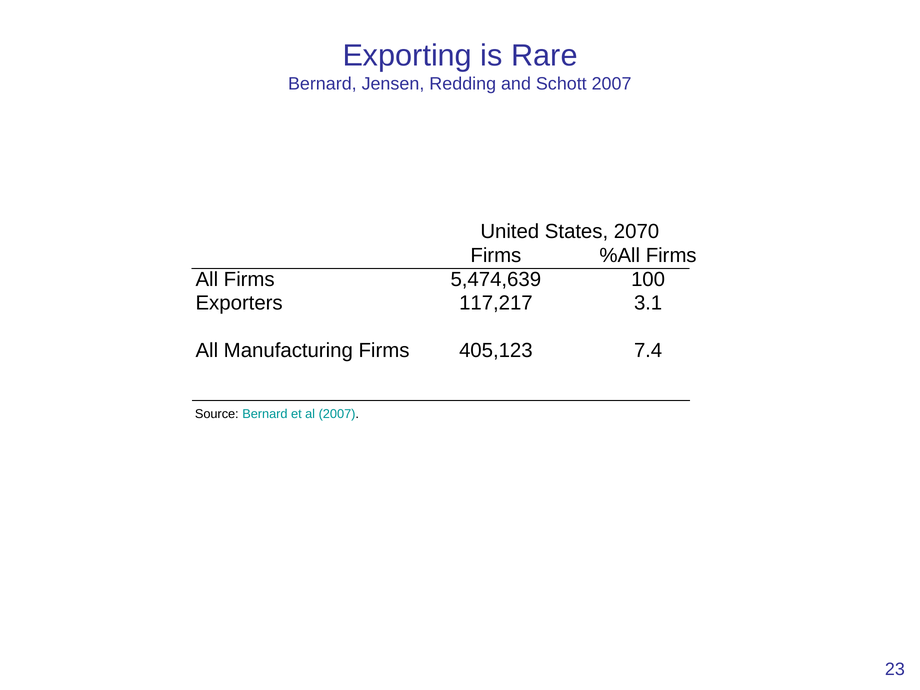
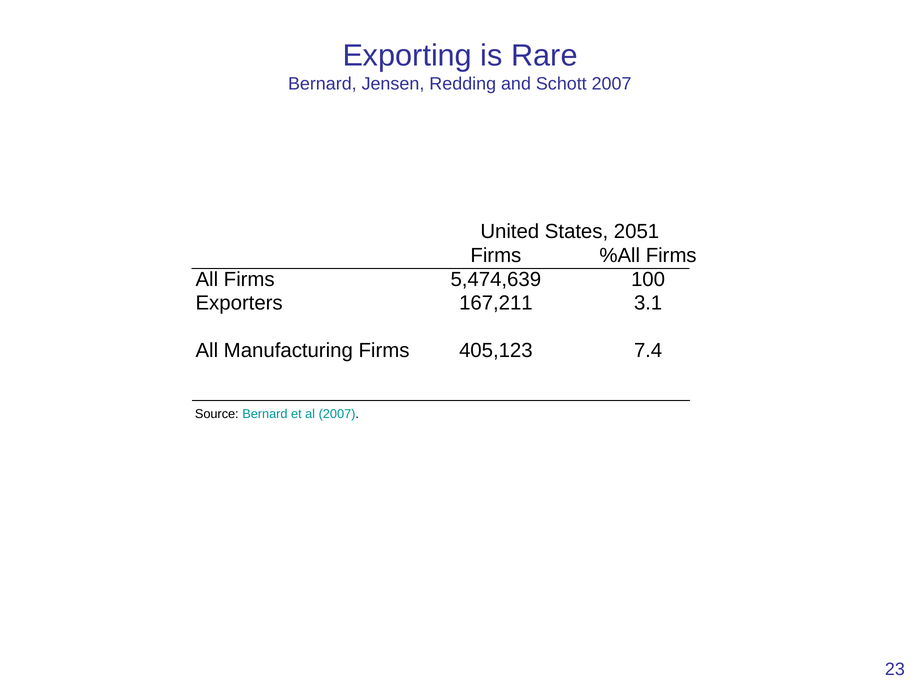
2070: 2070 -> 2051 (637, 231)
117,217: 117,217 -> 167,211 (496, 303)
